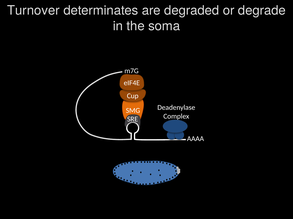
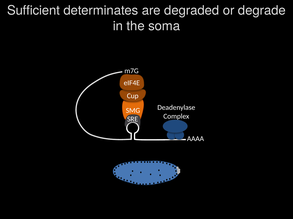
Turnover: Turnover -> Sufficient (33, 10)
